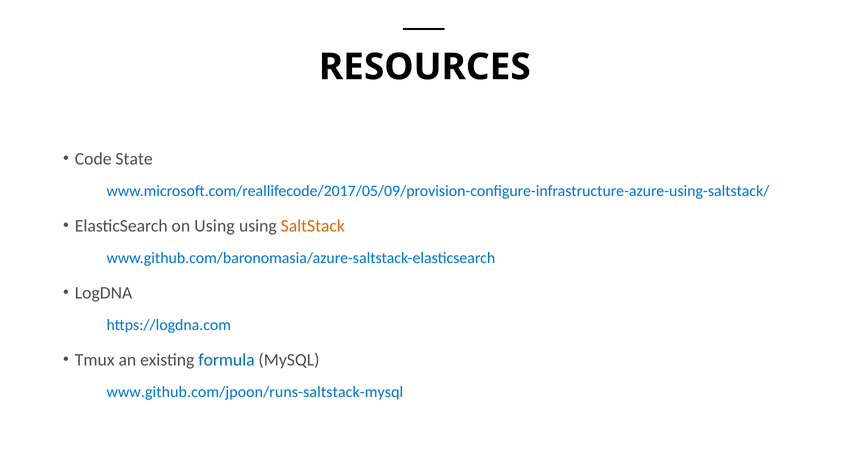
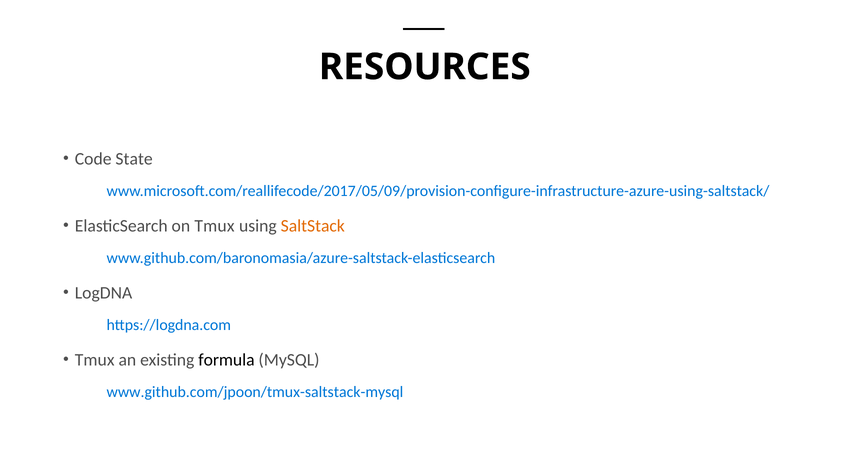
on Using: Using -> Tmux (215, 226)
formula colour: blue -> black (226, 360)
www.github.com/jpoon/runs-saltstack-mysql: www.github.com/jpoon/runs-saltstack-mysql -> www.github.com/jpoon/tmux-saltstack-mysql (255, 392)
